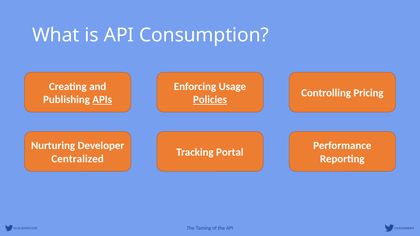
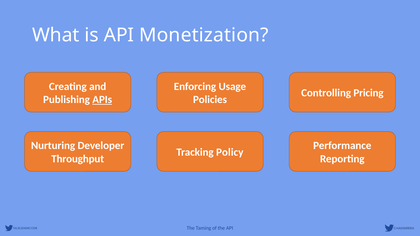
Consumption: Consumption -> Monetization (204, 35)
Policies underline: present -> none (210, 100)
Portal: Portal -> Policy (230, 152)
Centralized: Centralized -> Throughput (78, 159)
